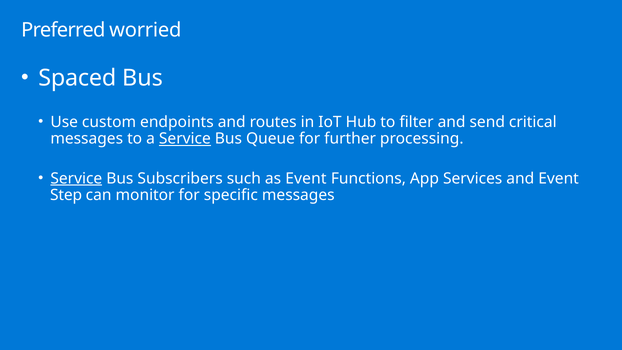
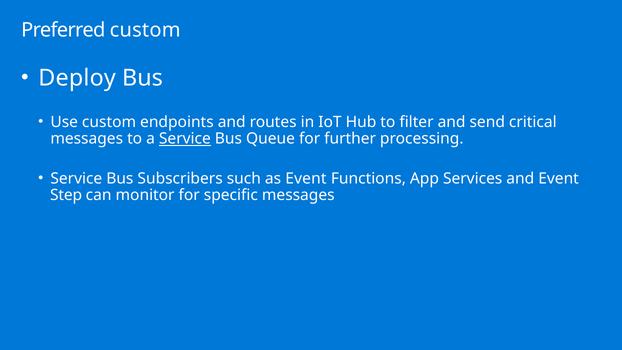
Preferred worried: worried -> custom (145, 30)
Spaced: Spaced -> Deploy (77, 78)
Service underline: present -> none (76, 178)
